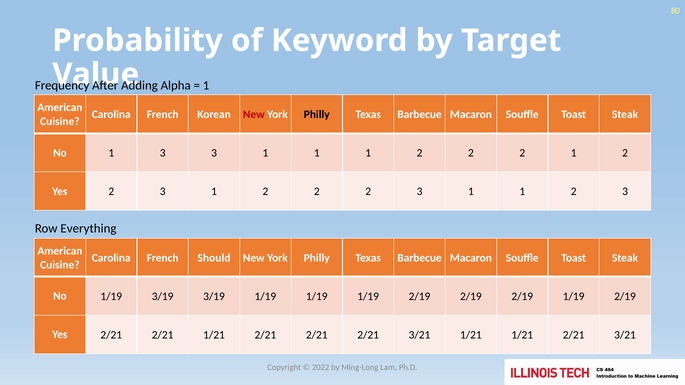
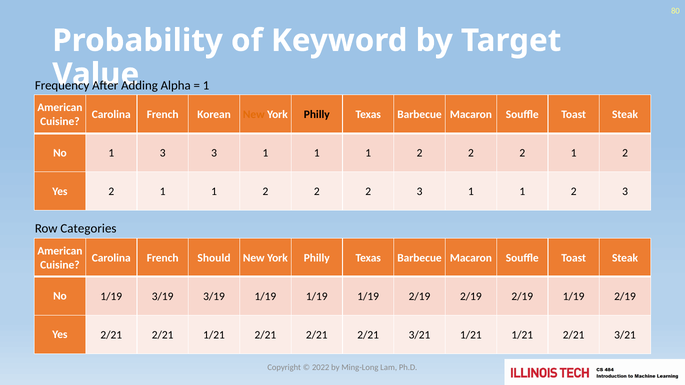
New colour: red -> orange (254, 115)
Yes 2 3: 3 -> 1 (163, 192)
Everything: Everything -> Categories (88, 229)
